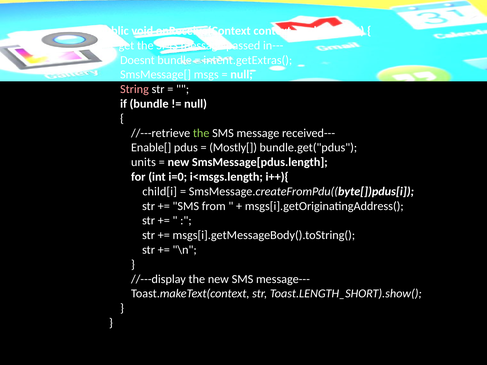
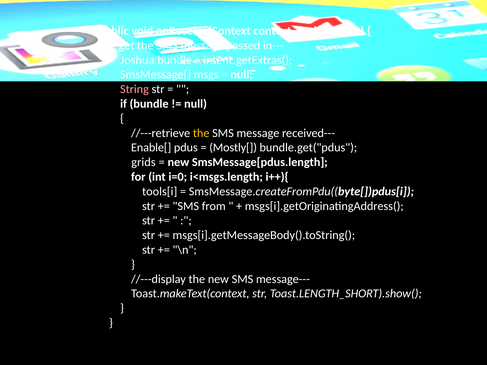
Doesnt: Doesnt -> Joshua (137, 60)
the colour: light green -> yellow (201, 133)
units: units -> grids (143, 162)
child[i: child[i -> tools[i (160, 192)
